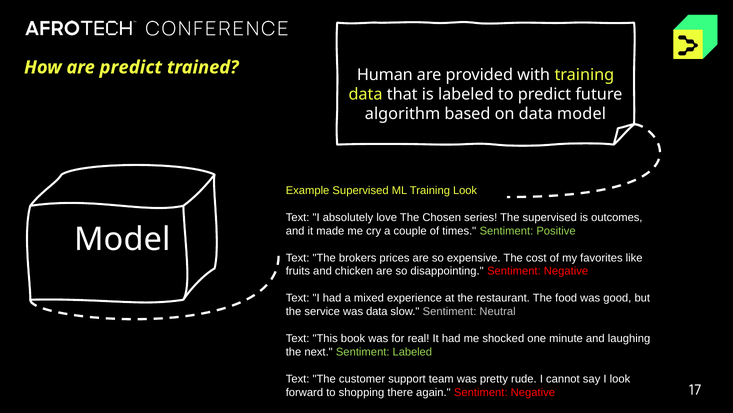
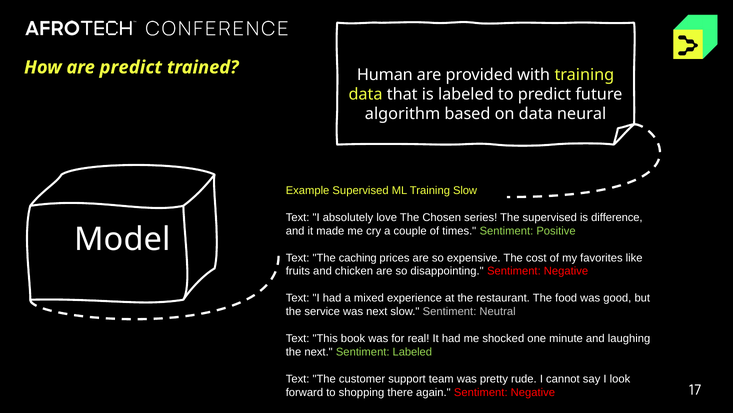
data model: model -> neural (582, 114)
Training Look: Look -> Slow (465, 190)
outcomes: outcomes -> difference (617, 217)
brokers: brokers -> caching (358, 257)
was data: data -> next (377, 311)
